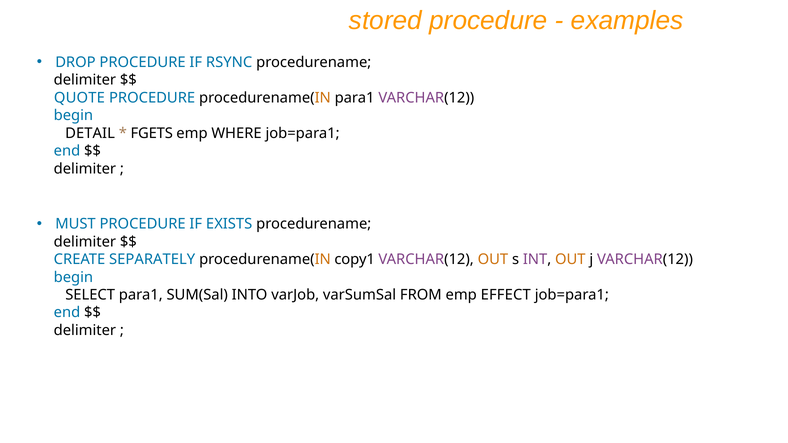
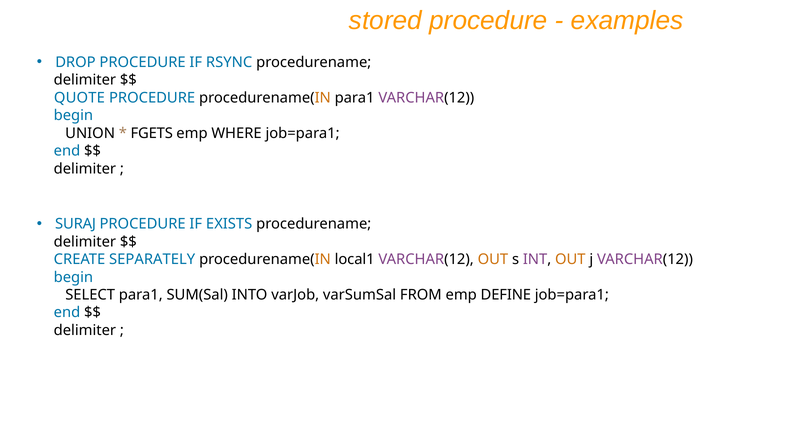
DETAIL: DETAIL -> UNION (90, 133)
MUST: MUST -> SURAJ (76, 224)
copy1: copy1 -> local1 (355, 260)
EFFECT: EFFECT -> DEFINE (506, 295)
